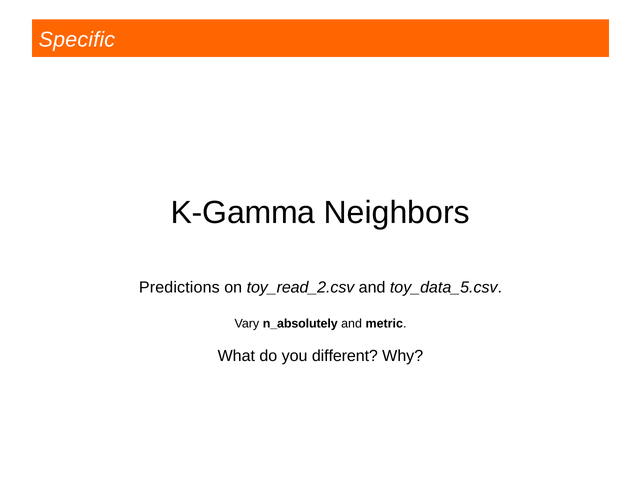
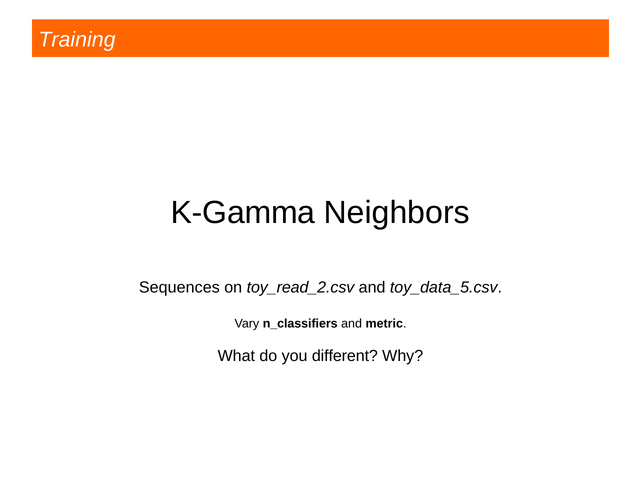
Specific: Specific -> Training (77, 40)
Predictions: Predictions -> Sequences (179, 287)
n_absolutely: n_absolutely -> n_classifiers (300, 324)
